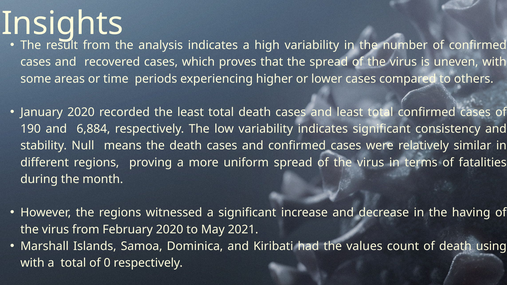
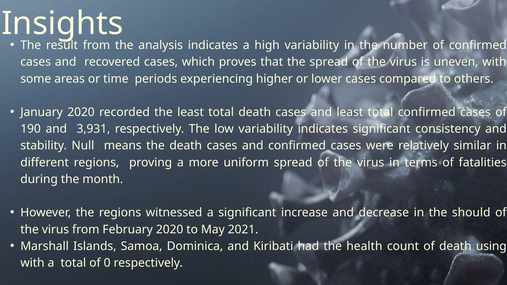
6,884: 6,884 -> 3,931 (93, 129)
having: having -> should (471, 213)
values: values -> health (364, 246)
